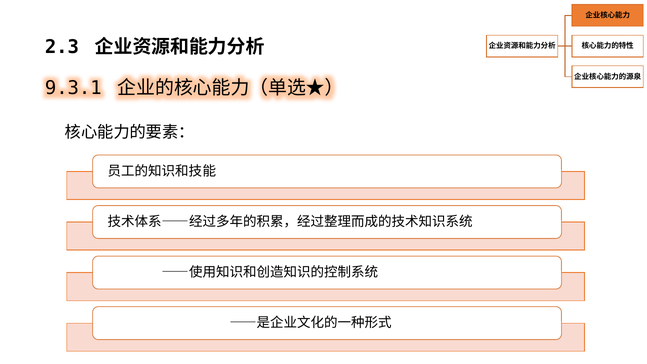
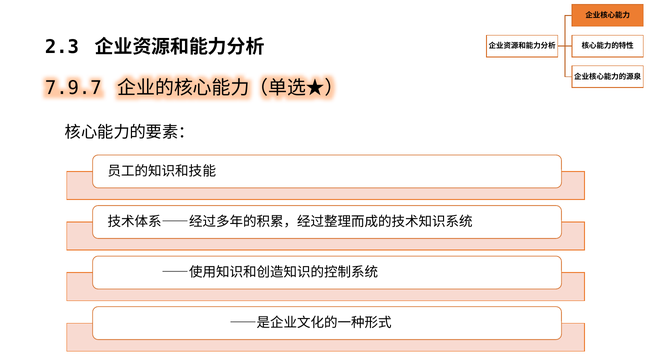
9.3.1: 9.3.1 -> 7.9.7 (73, 88)
